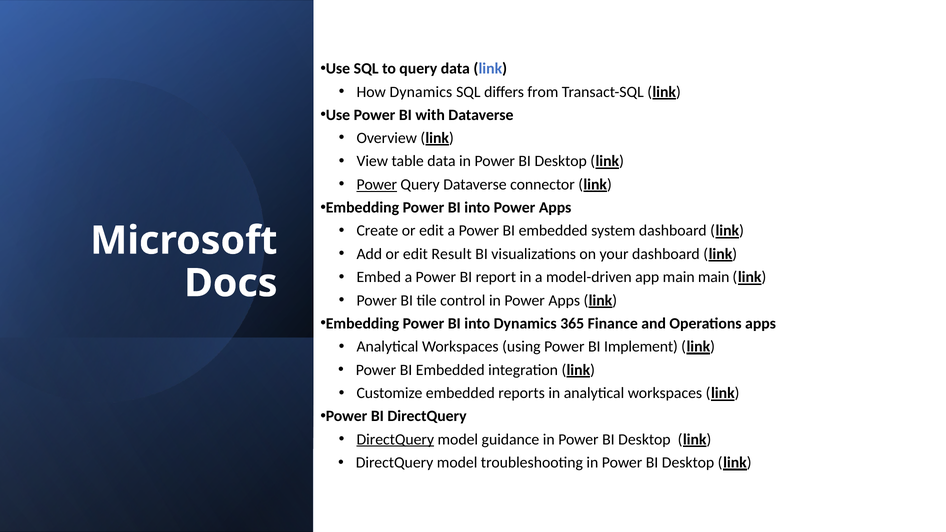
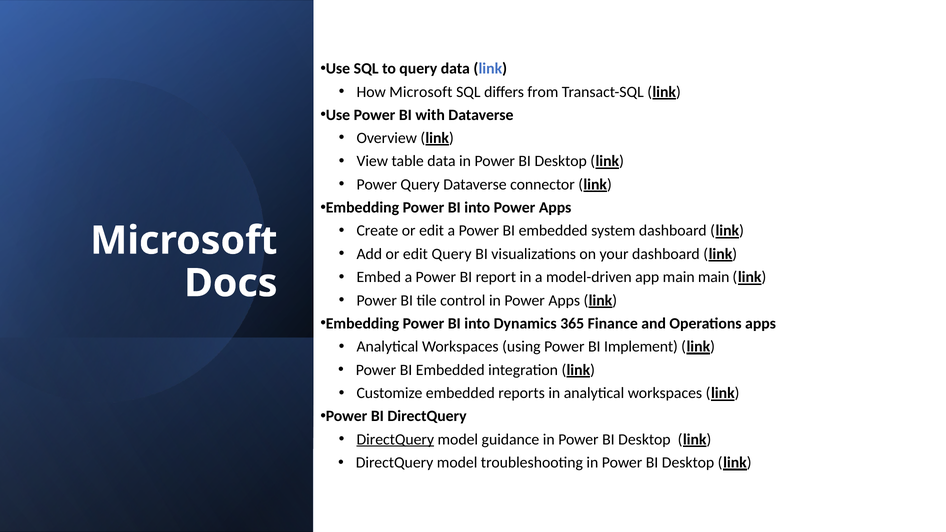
How Dynamics: Dynamics -> Microsoft (421, 92)
Power underline: present -> none (377, 185)
edit Result: Result -> Query (452, 254)
